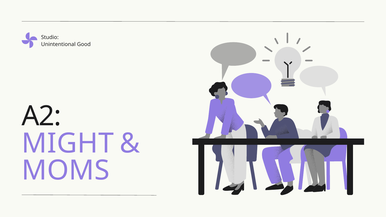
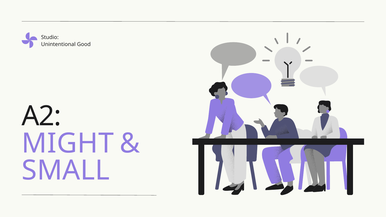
MOMS: MOMS -> SMALL (66, 170)
